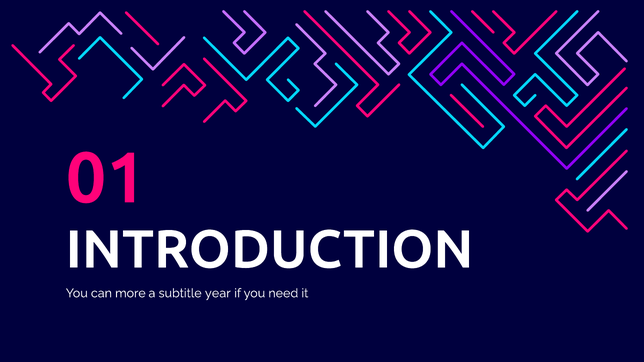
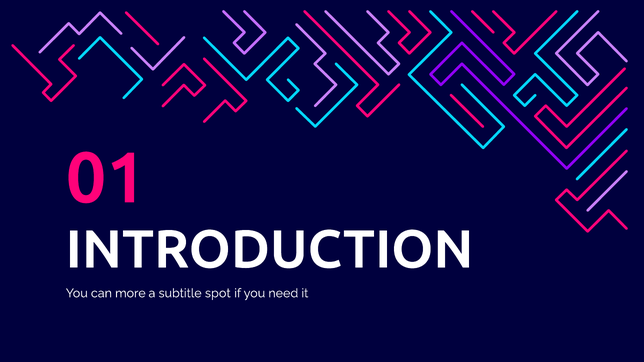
year: year -> spot (218, 293)
